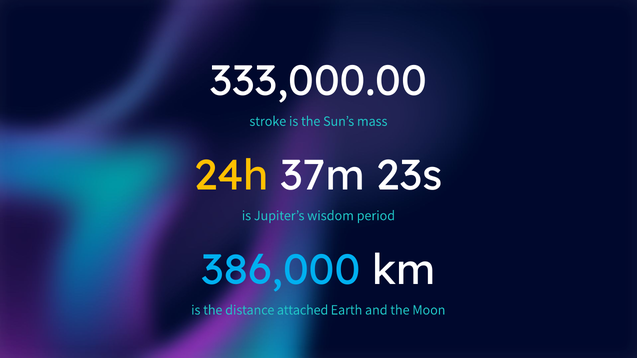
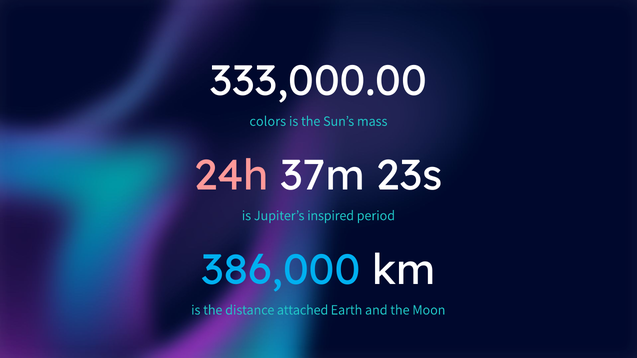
stroke: stroke -> colors (268, 121)
24h colour: yellow -> pink (231, 176)
wisdom: wisdom -> inspired (331, 216)
